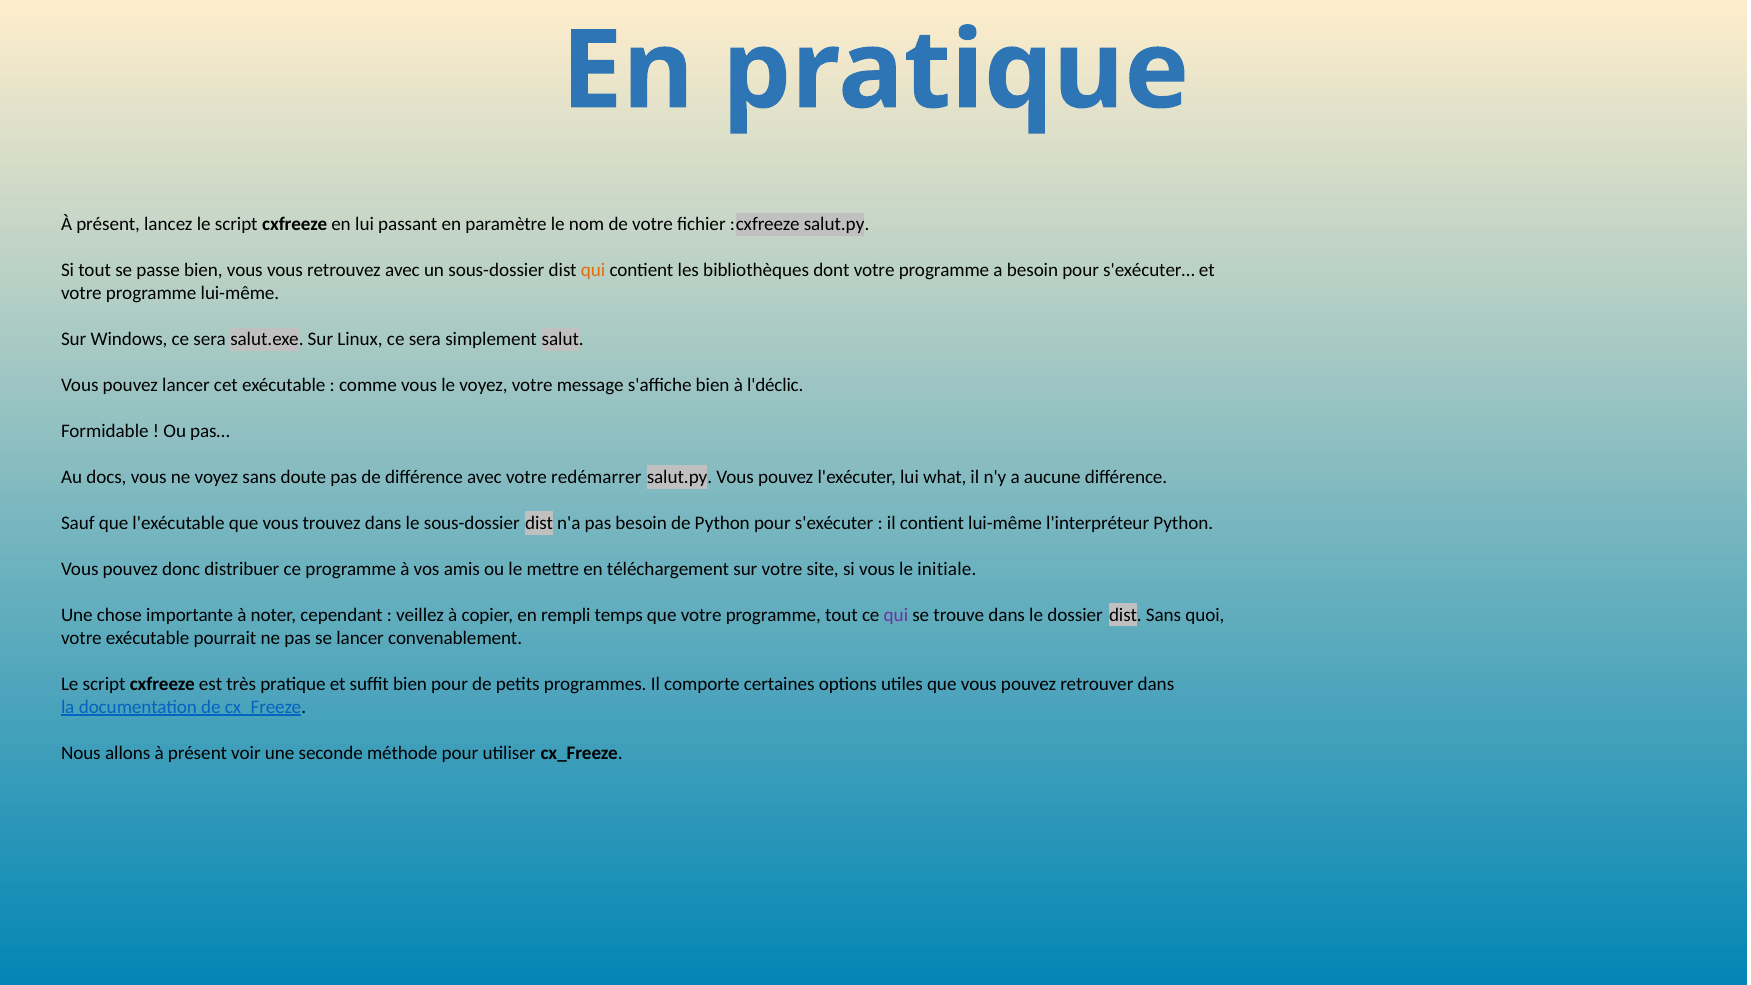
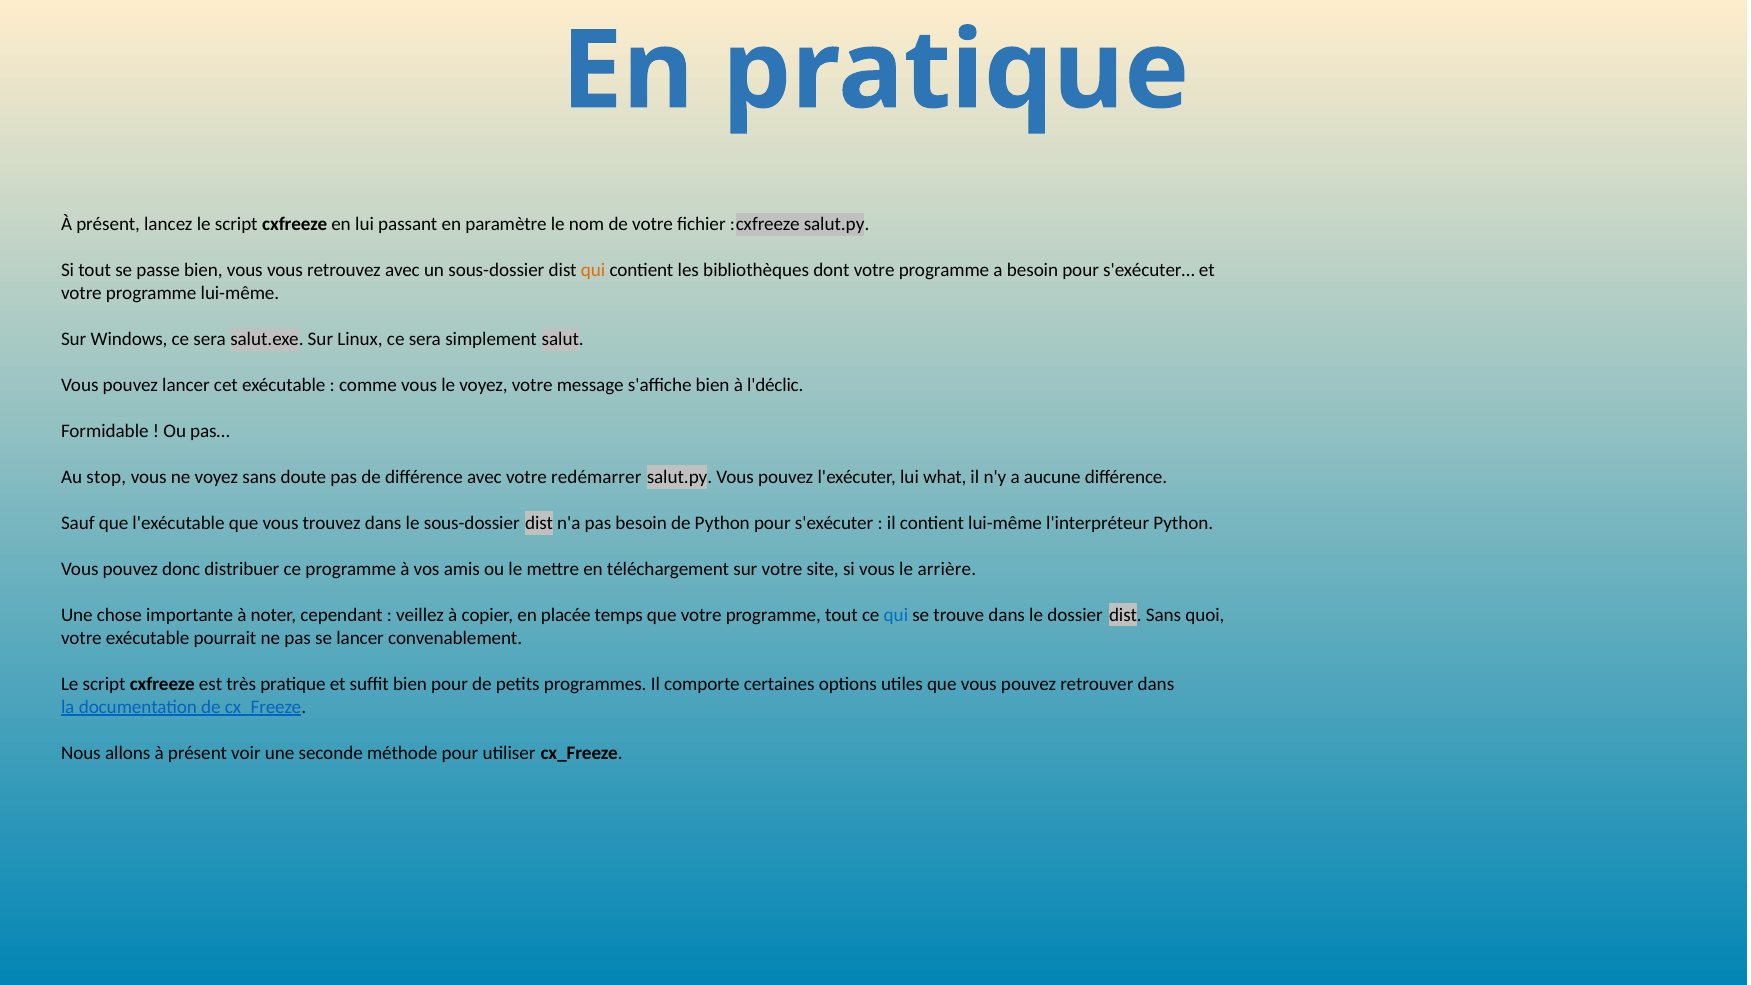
docs: docs -> stop (106, 477)
initiale: initiale -> arrière (947, 569)
rempli: rempli -> placée (566, 615)
qui colour: purple -> blue (896, 615)
